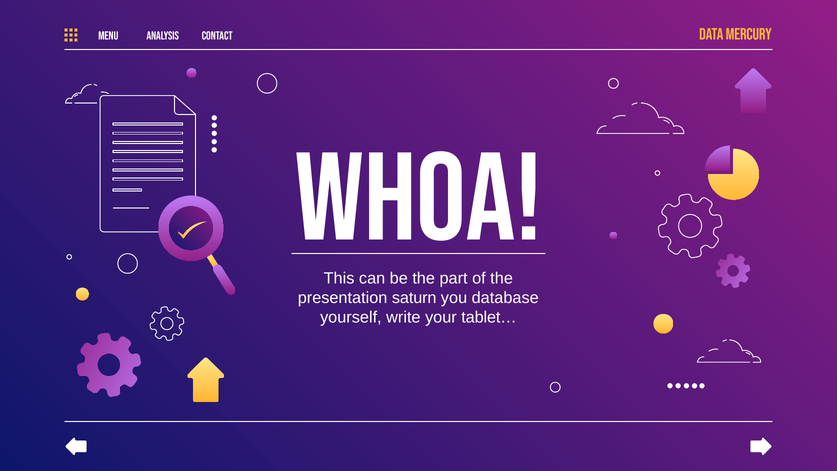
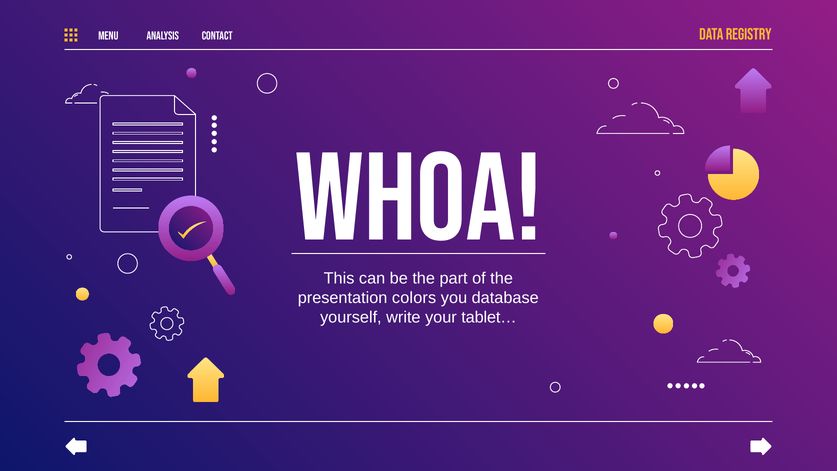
MERCURY: MERCURY -> REGISTRY (749, 34)
saturn: saturn -> colors (414, 298)
